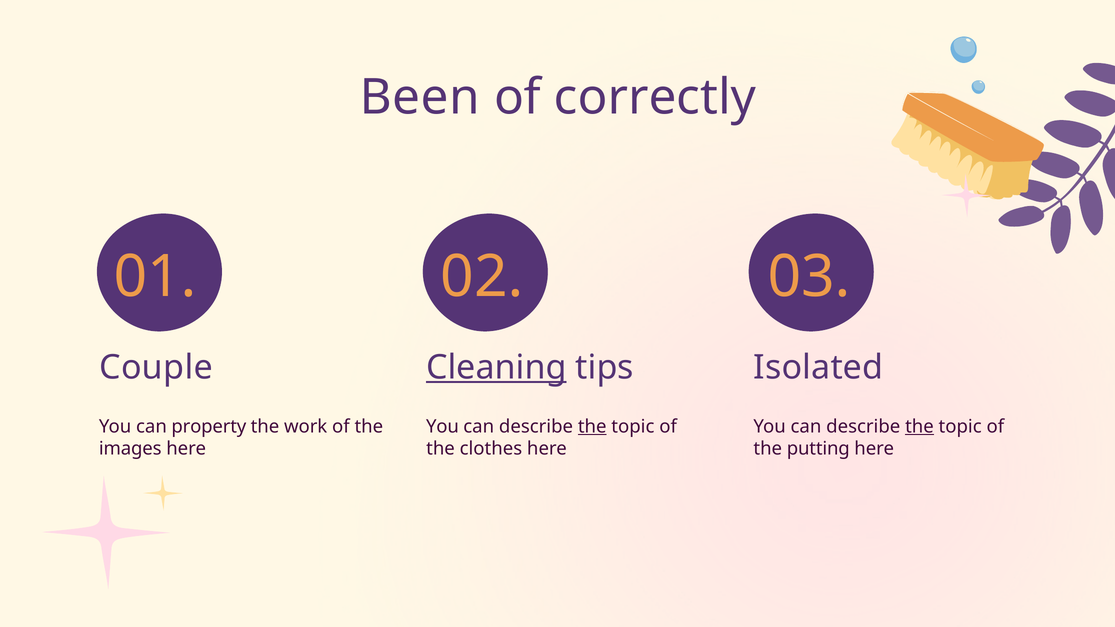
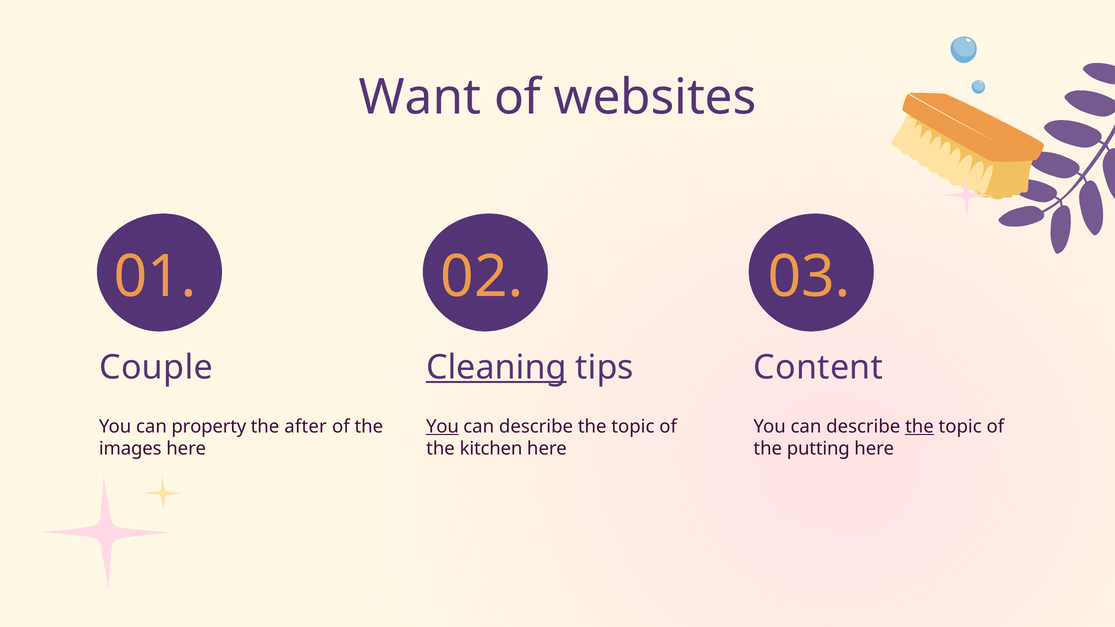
Been: Been -> Want (420, 98)
correctly: correctly -> websites (655, 98)
Isolated: Isolated -> Content (818, 368)
work: work -> after (306, 427)
You underline: none -> present (442, 427)
the underline: present -> none (592, 427)
clothes: clothes -> kitchen (491, 449)
